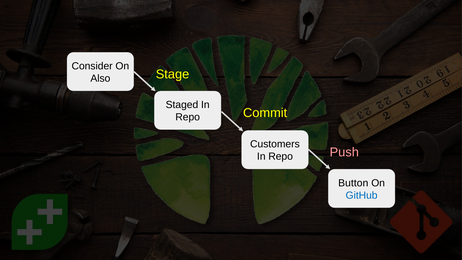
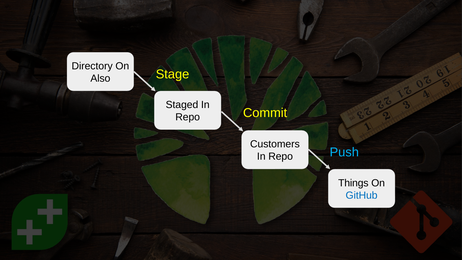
Consider: Consider -> Directory (92, 66)
Push colour: pink -> light blue (344, 152)
Button: Button -> Things (353, 183)
